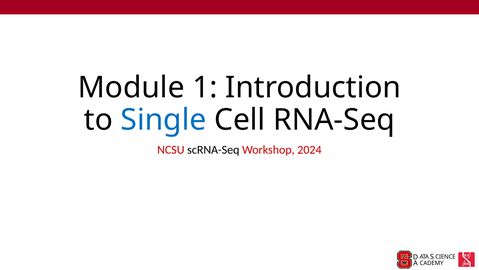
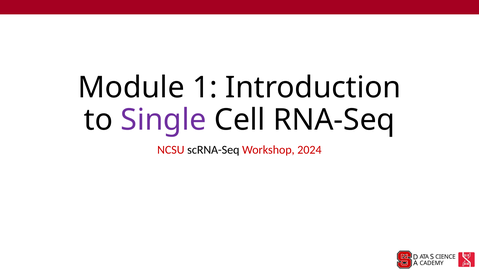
Single colour: blue -> purple (163, 120)
